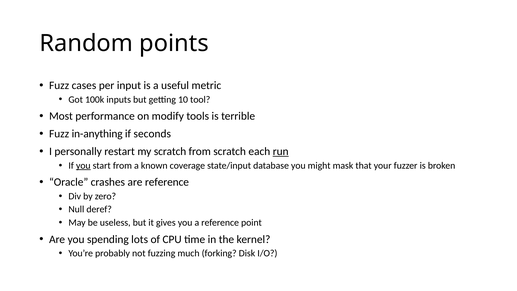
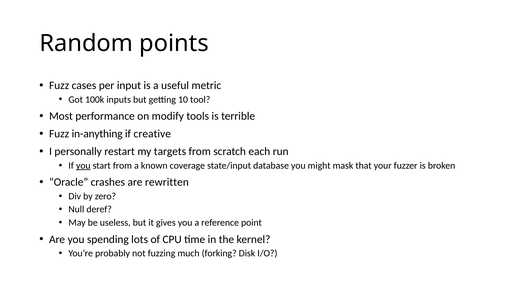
seconds: seconds -> creative (152, 134)
my scratch: scratch -> targets (170, 151)
run underline: present -> none (281, 151)
are reference: reference -> rewritten (167, 182)
